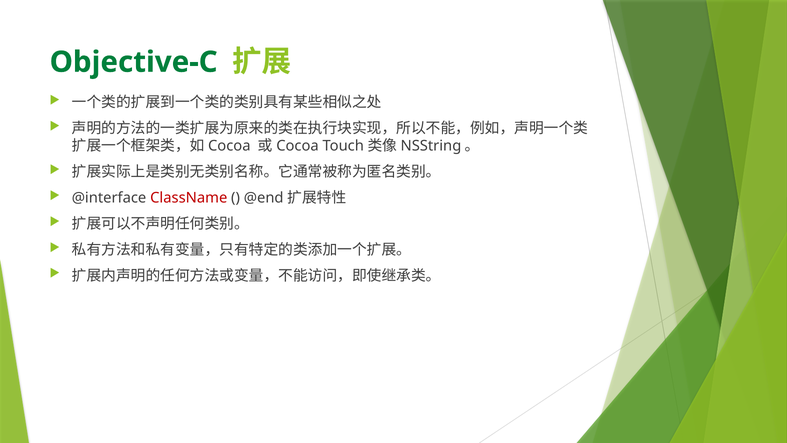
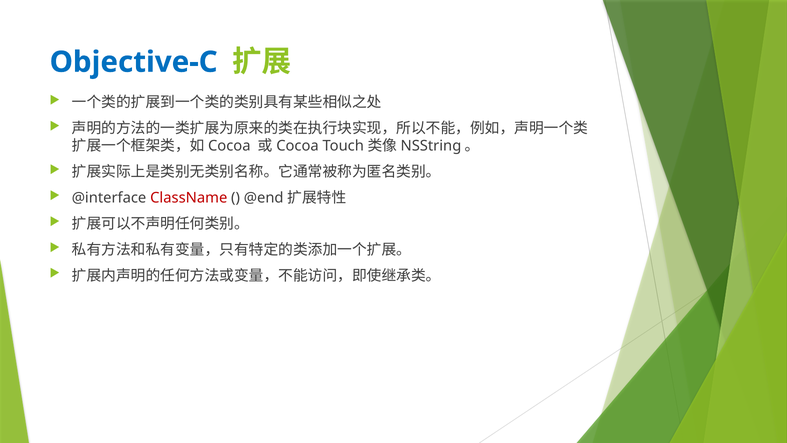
Objective-C colour: green -> blue (134, 62)
